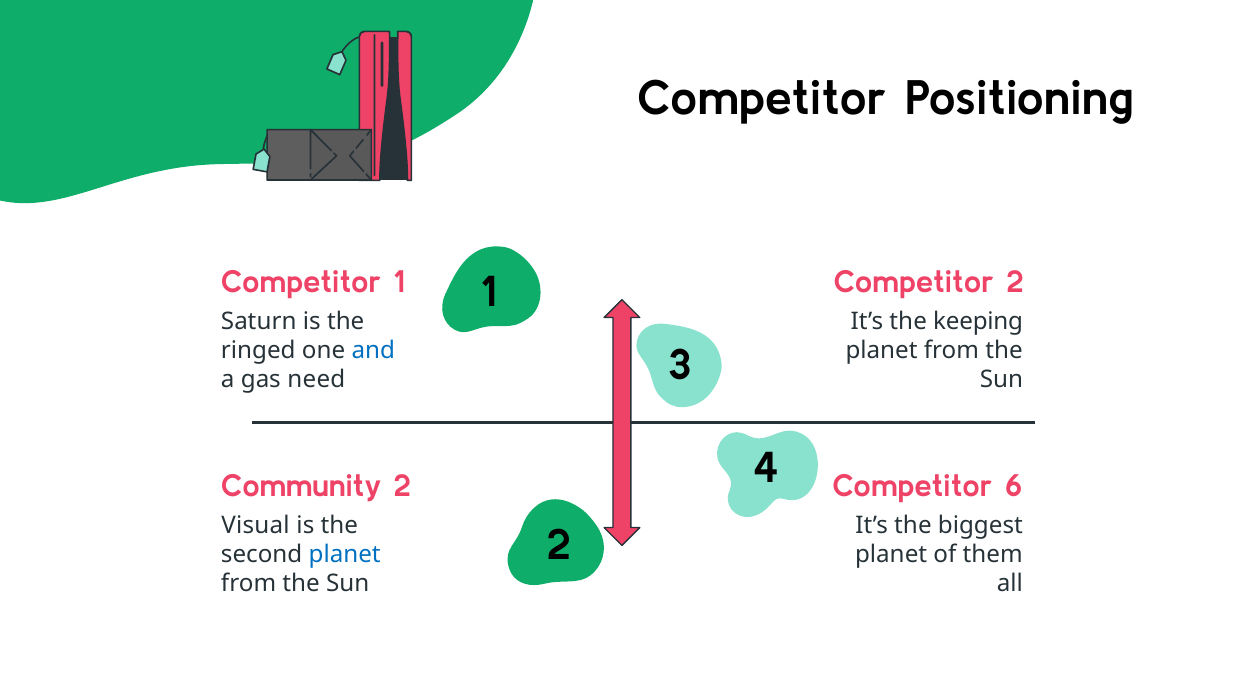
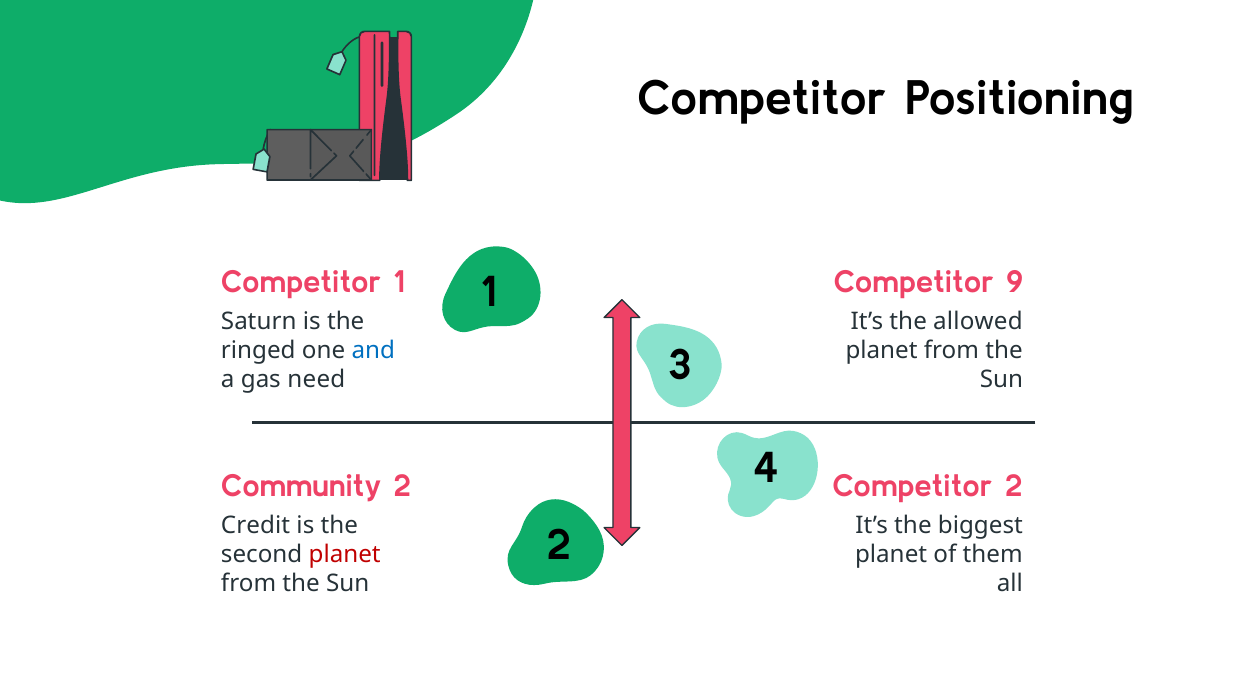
Competitor 2: 2 -> 9 (1015, 283)
keeping: keeping -> allowed (978, 322)
Competitor 6: 6 -> 2 (1014, 487)
Visual: Visual -> Credit (256, 526)
planet colour: blue -> red (345, 555)
